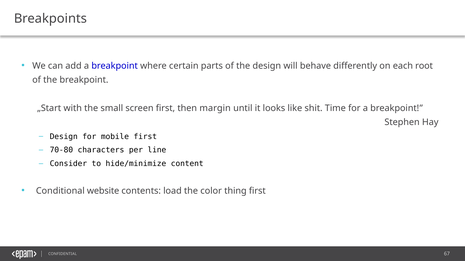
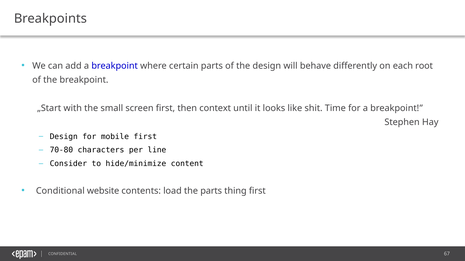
margin: margin -> context (215, 108)
the color: color -> parts (211, 191)
